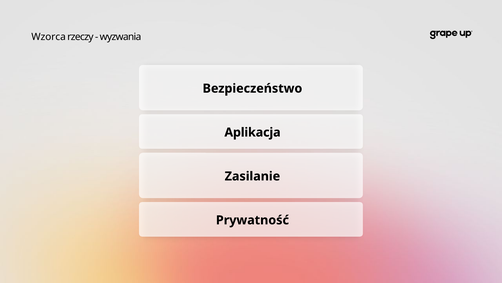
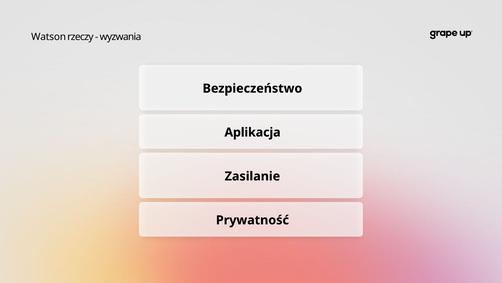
Wzorca: Wzorca -> Watson (49, 37)
